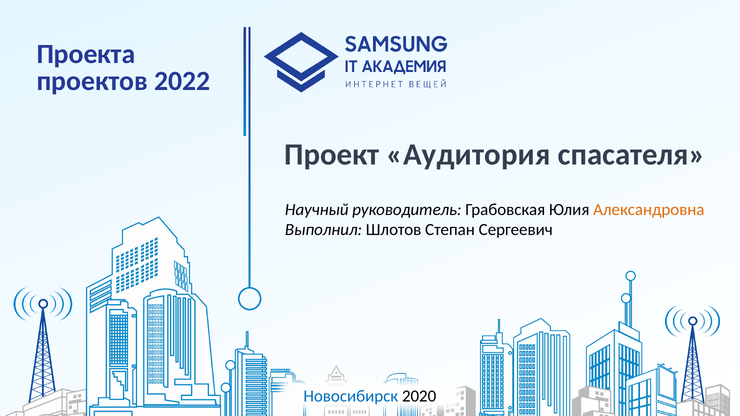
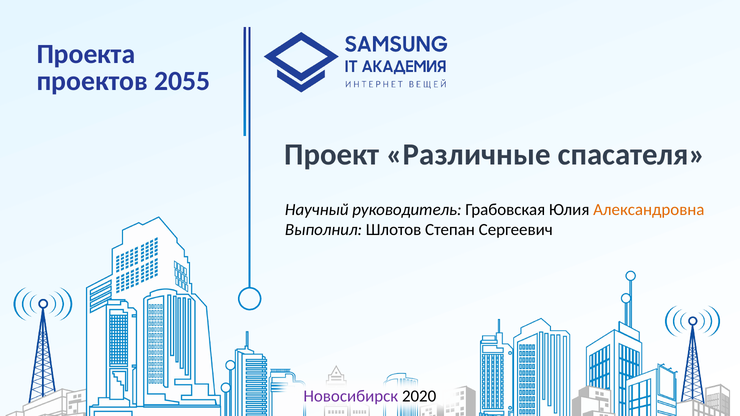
2022: 2022 -> 2055 (182, 81)
Аудитория: Аудитория -> Различные (469, 155)
Новосибирск colour: blue -> purple (351, 396)
